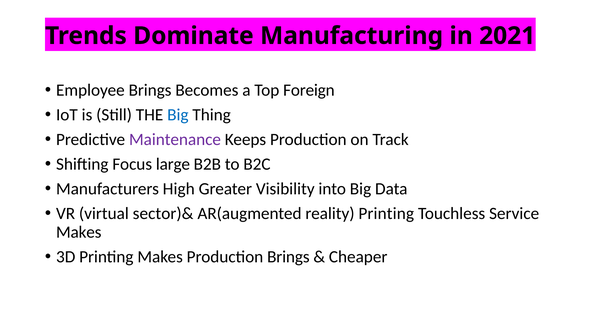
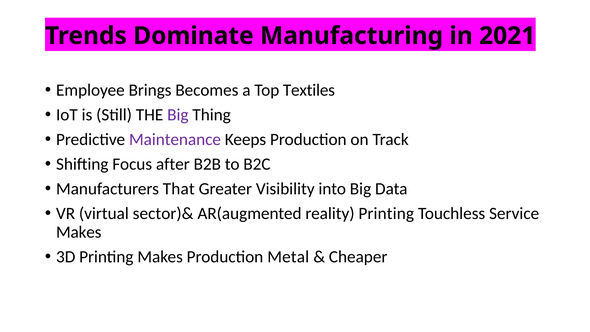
Foreign: Foreign -> Textiles (309, 90)
Big colour: blue -> purple (178, 115)
large: large -> after (173, 164)
High: High -> That (179, 189)
Production Brings: Brings -> Metal (288, 257)
